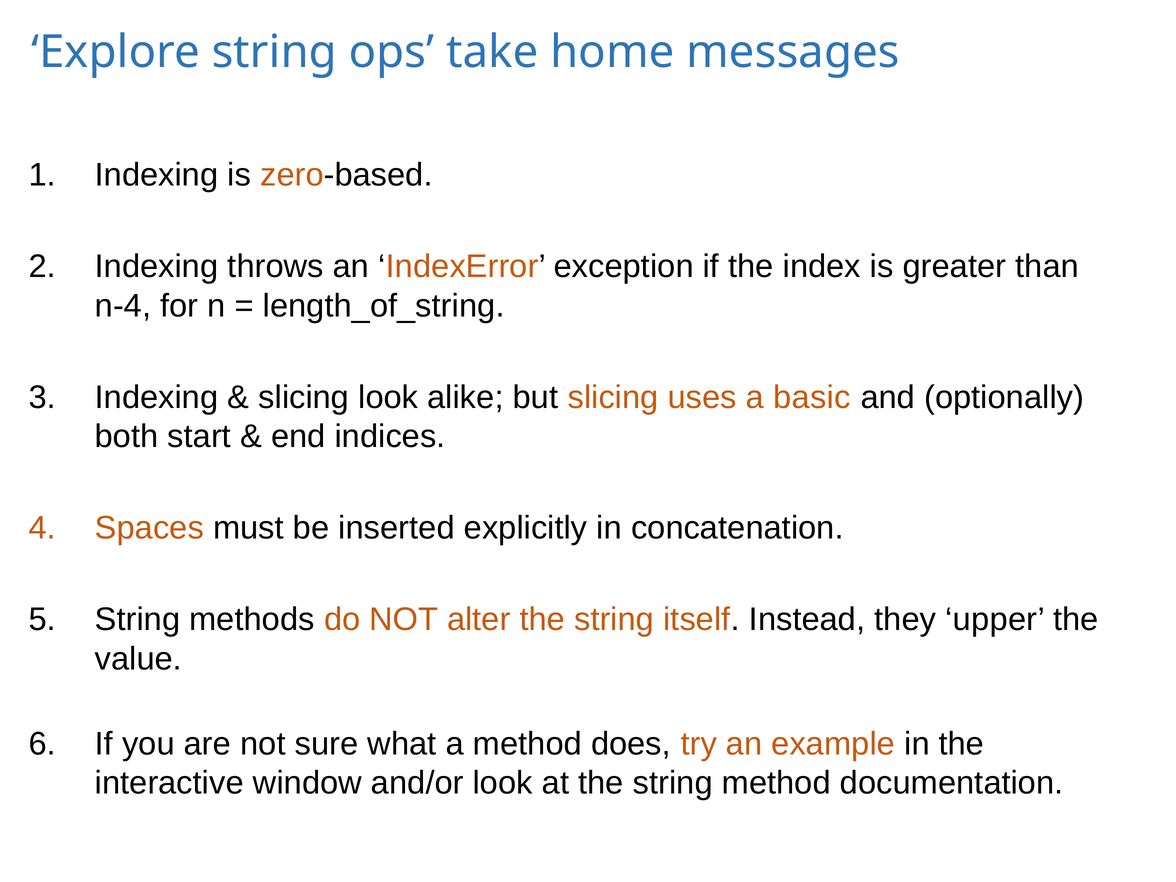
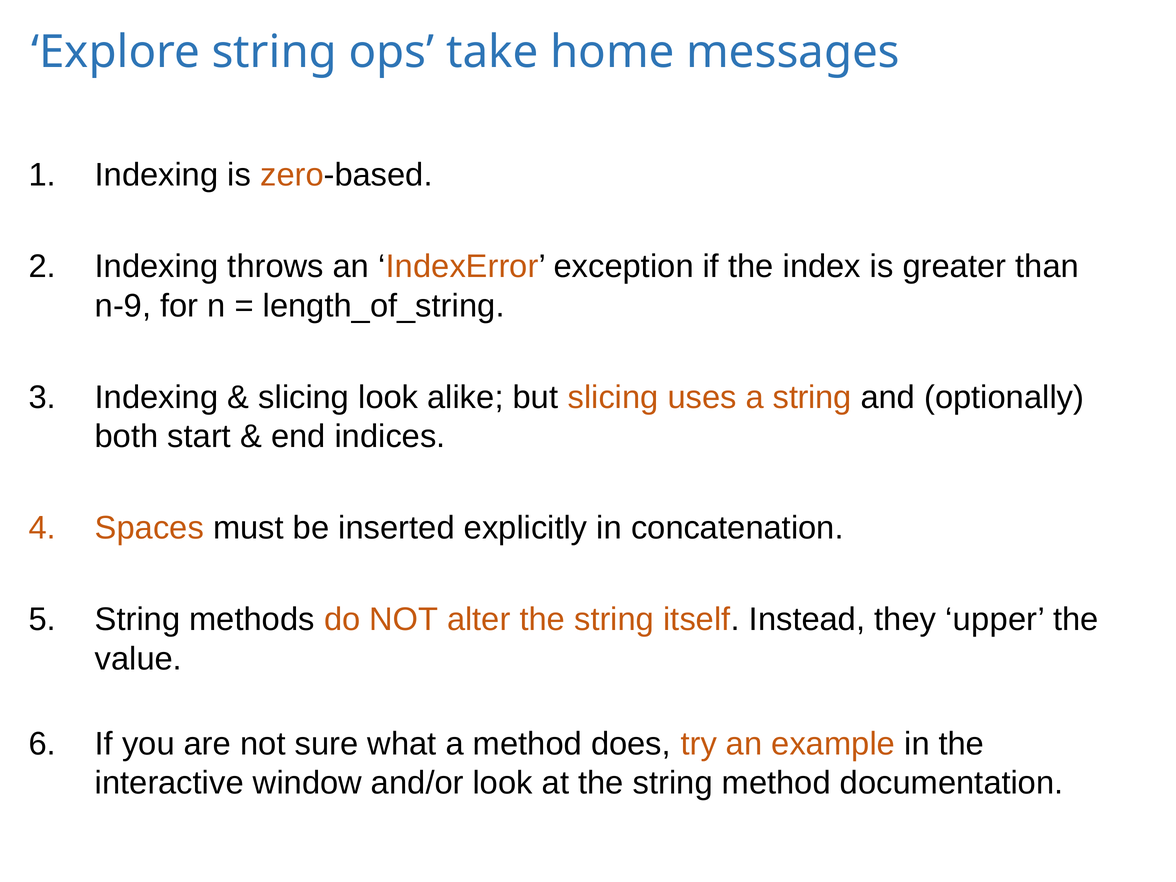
n-4: n-4 -> n-9 (123, 306)
a basic: basic -> string (812, 397)
